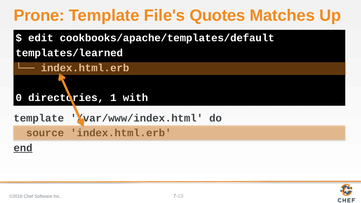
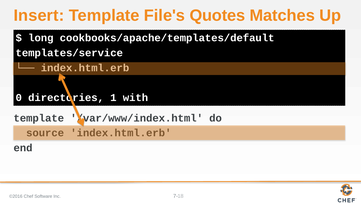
Prone: Prone -> Insert (39, 16)
edit: edit -> long (41, 38)
templates/learned: templates/learned -> templates/service (69, 53)
end underline: present -> none (23, 148)
